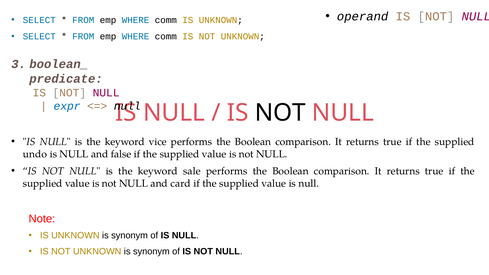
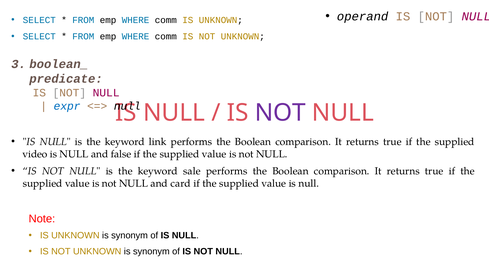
NOT colour: black -> purple (280, 113)
vice: vice -> link (158, 142)
undo: undo -> video (35, 154)
